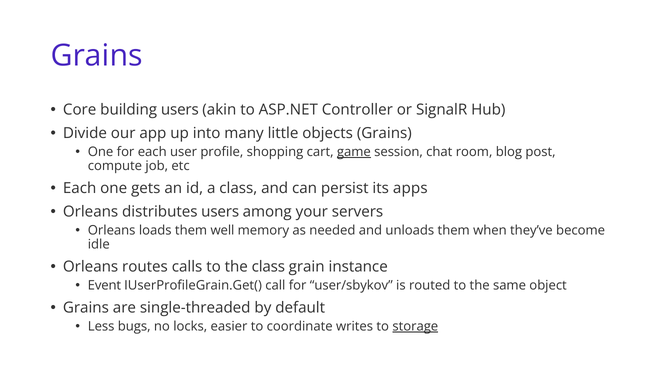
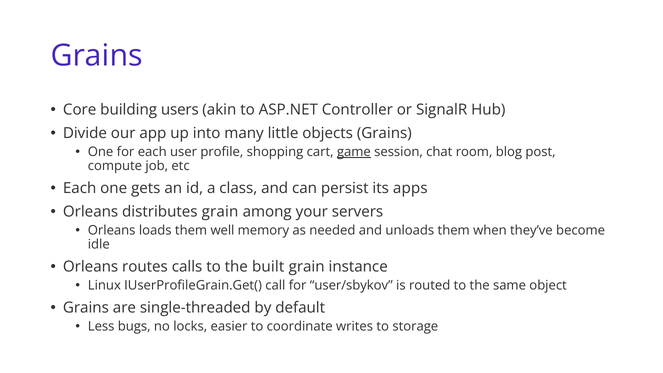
distributes users: users -> grain (220, 212)
the class: class -> built (268, 267)
Event: Event -> Linux (104, 285)
storage underline: present -> none (415, 326)
